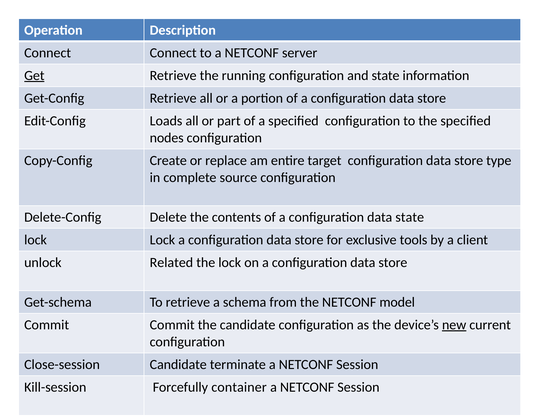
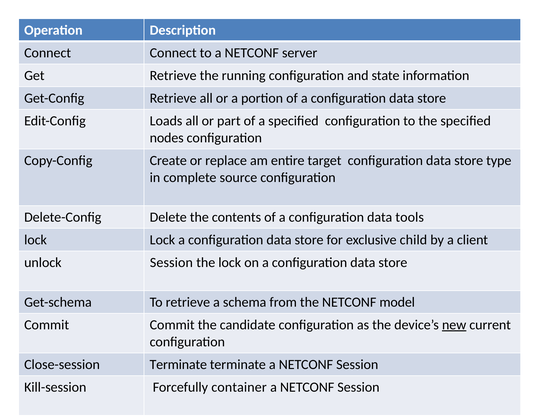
Get underline: present -> none (34, 75)
data state: state -> tools (410, 217)
tools: tools -> child (413, 240)
unlock Related: Related -> Session (171, 262)
Close-session Candidate: Candidate -> Terminate (178, 364)
